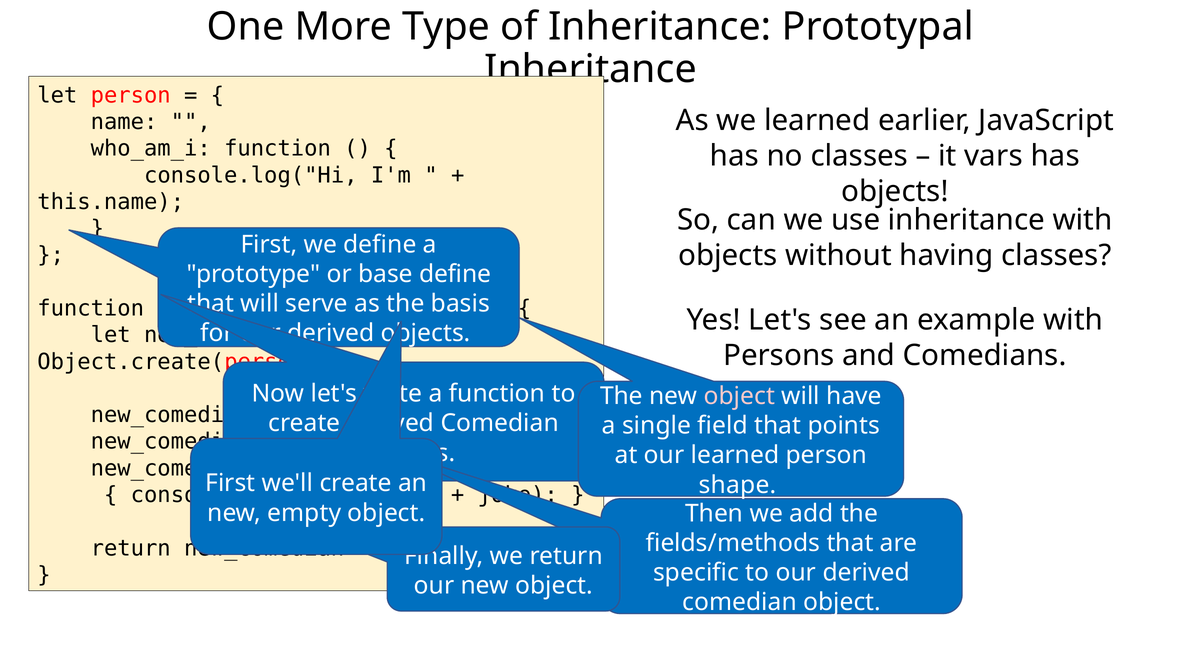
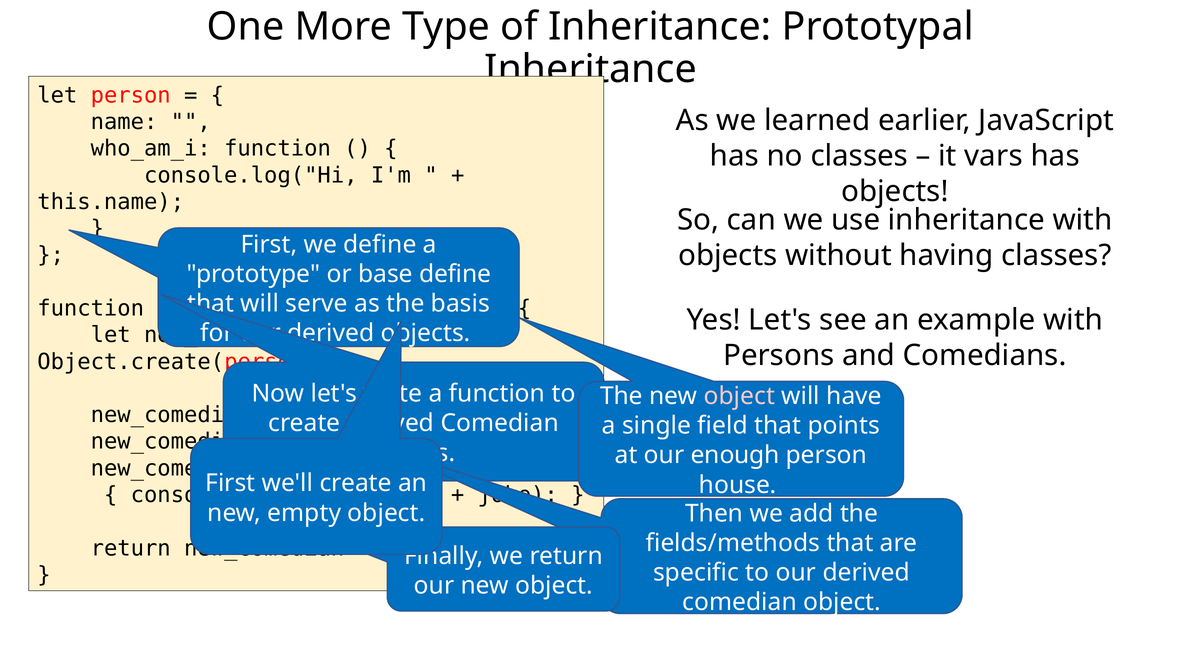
our learned: learned -> enough (735, 455)
shape: shape -> house (738, 484)
